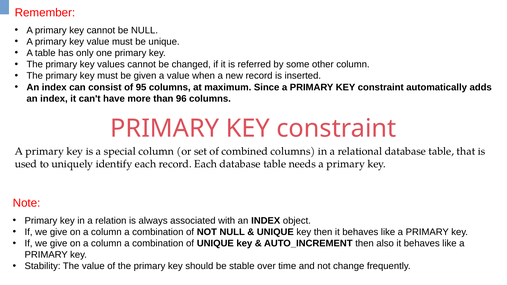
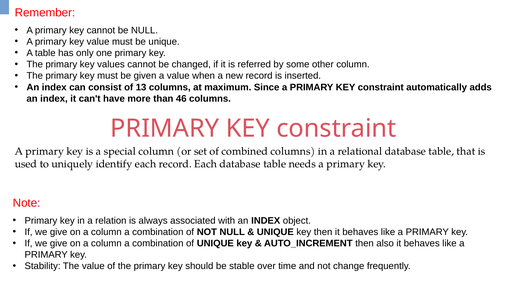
95: 95 -> 13 (141, 87)
96: 96 -> 46 (181, 99)
